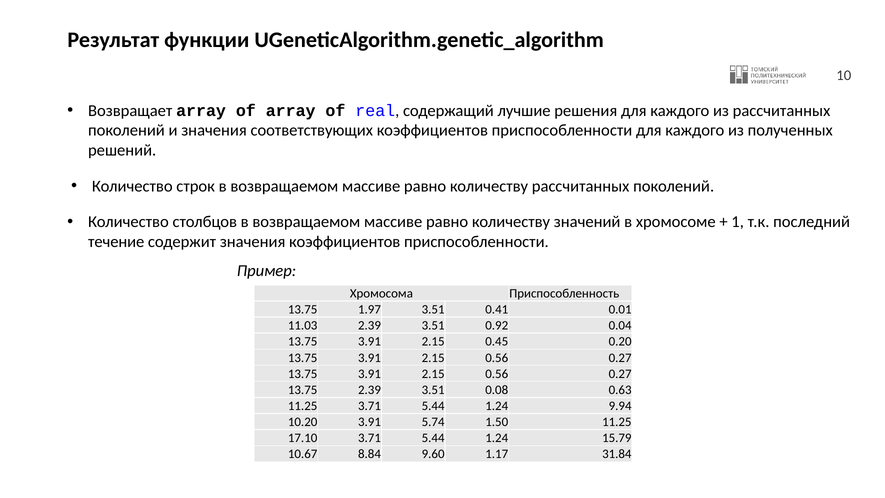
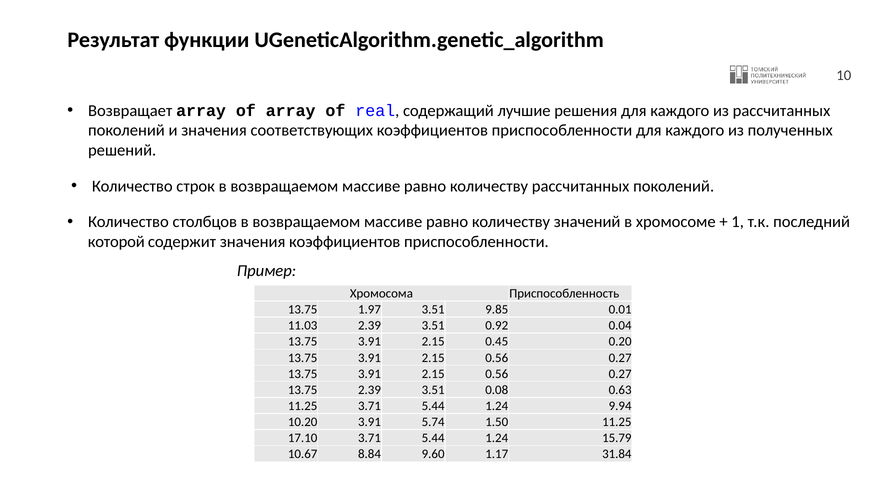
течение: течение -> которой (116, 242)
0.41: 0.41 -> 9.85 (497, 309)
